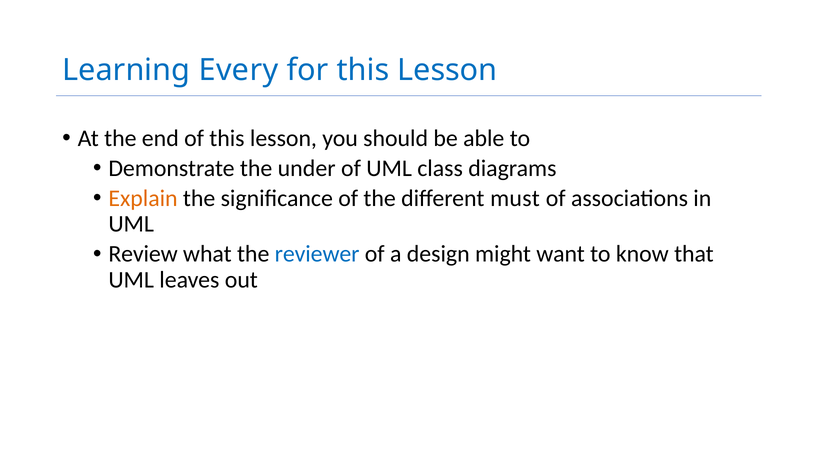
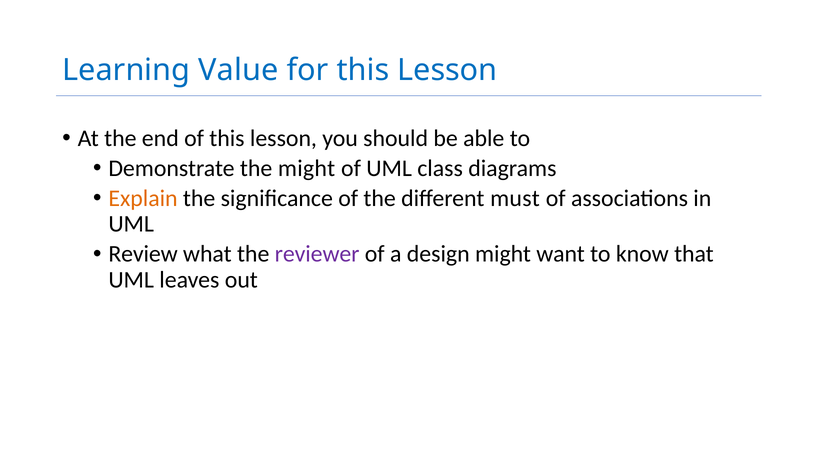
Every: Every -> Value (238, 70)
the under: under -> might (307, 168)
reviewer colour: blue -> purple (317, 254)
